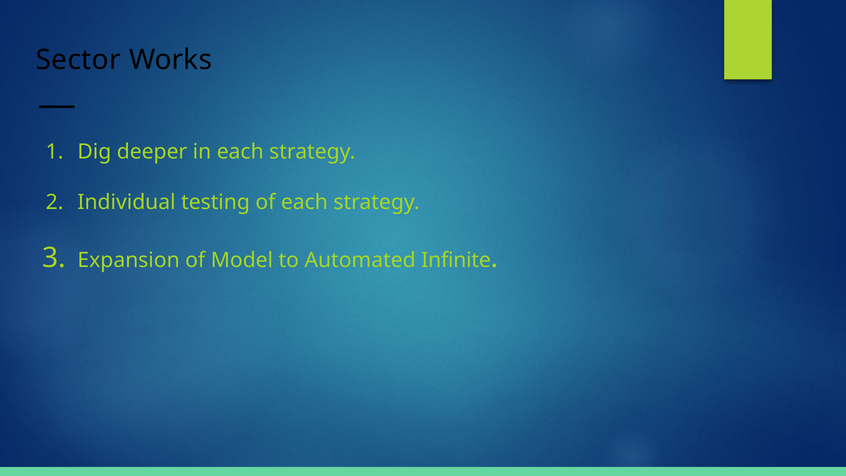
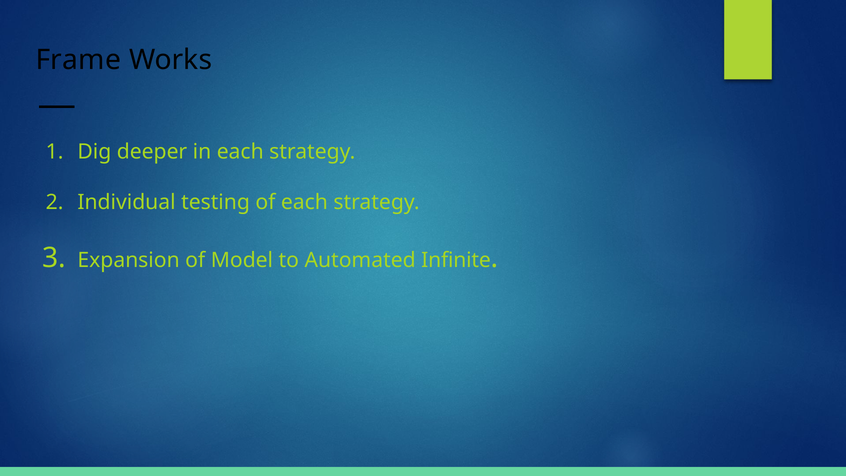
Sector: Sector -> Frame (78, 60)
